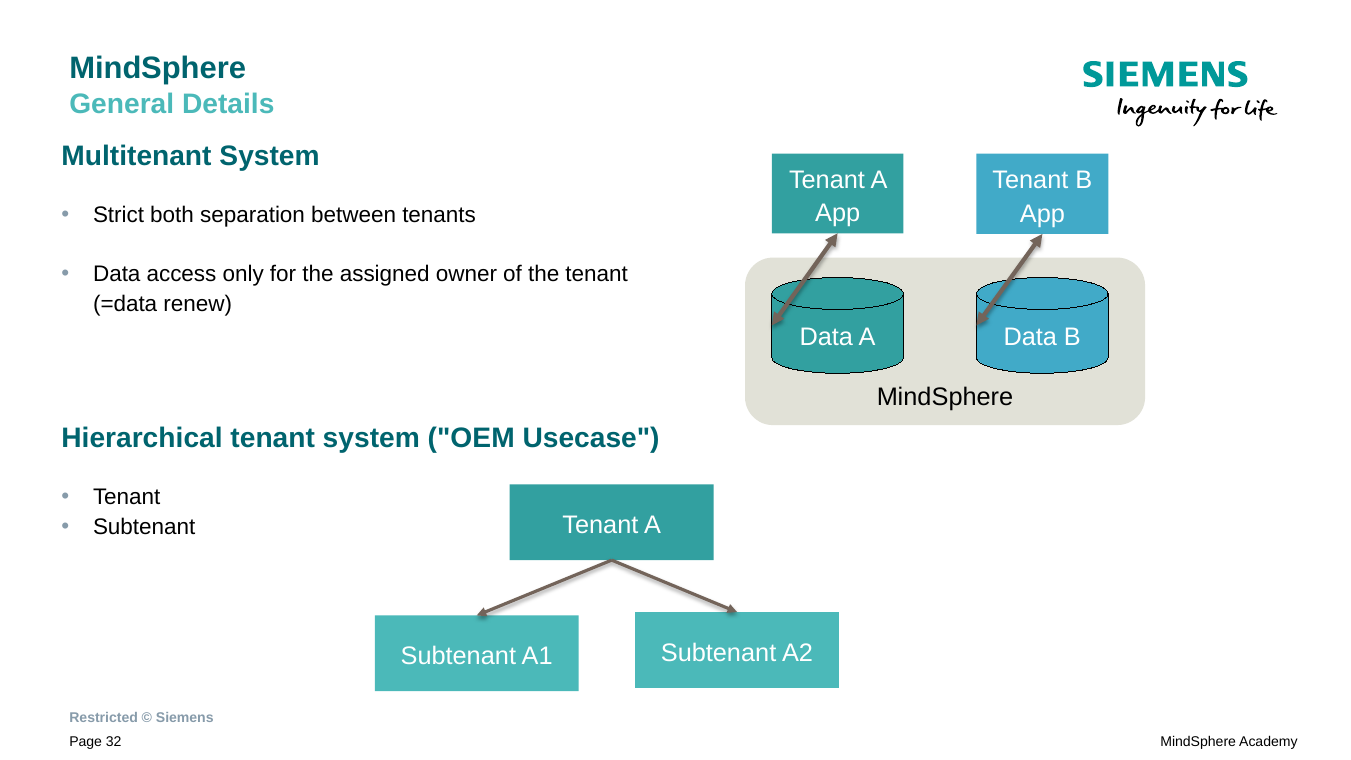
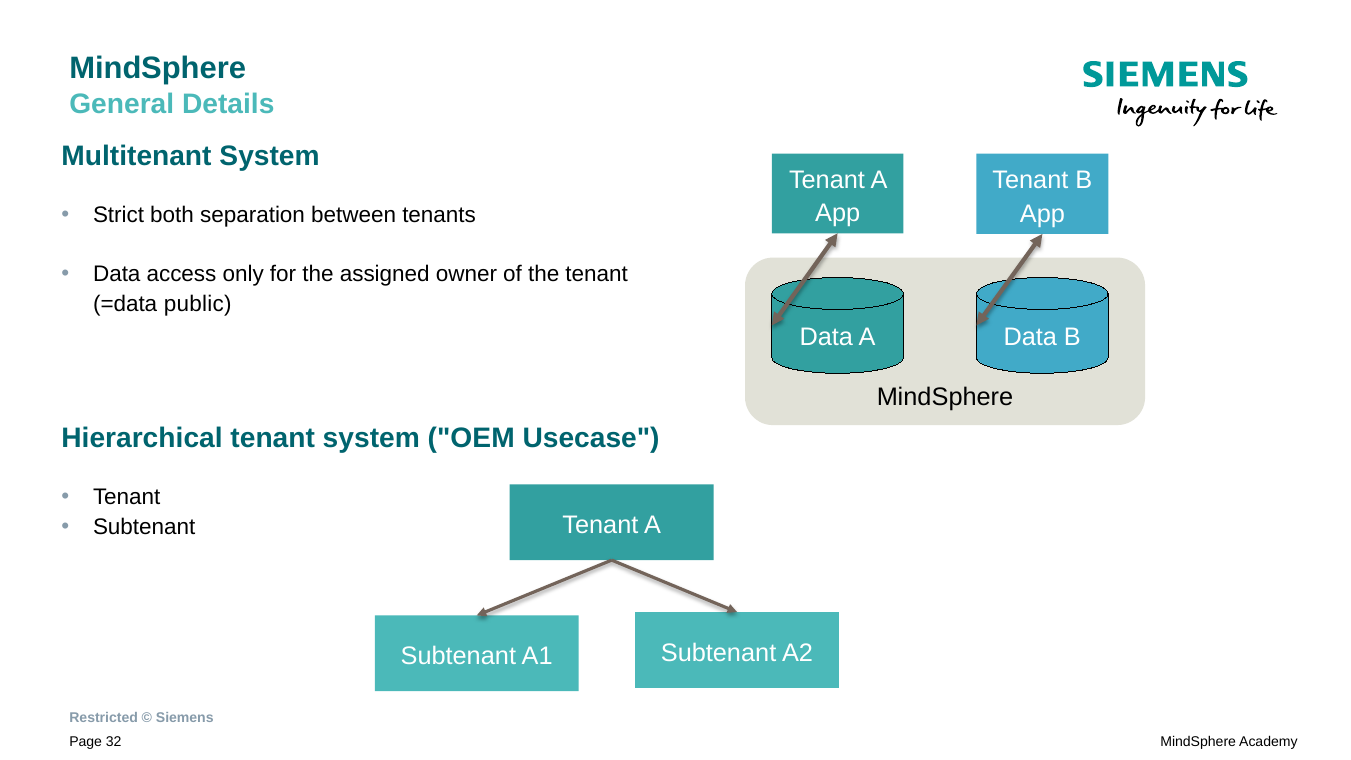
renew: renew -> public (198, 304)
